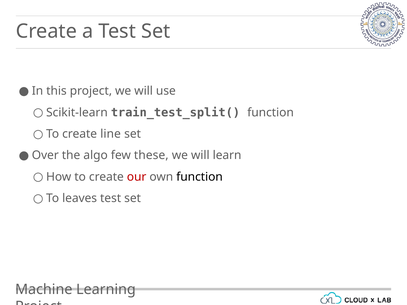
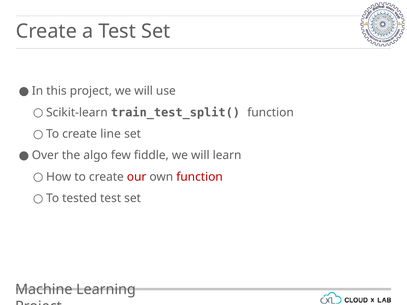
these: these -> fiddle (151, 155)
function colour: black -> red (200, 177)
leaves: leaves -> tested (80, 198)
